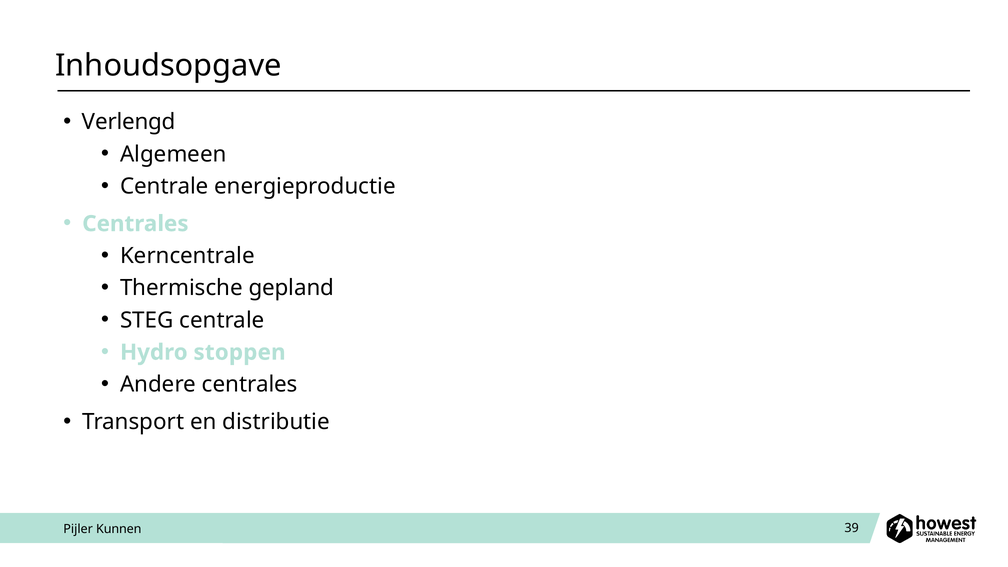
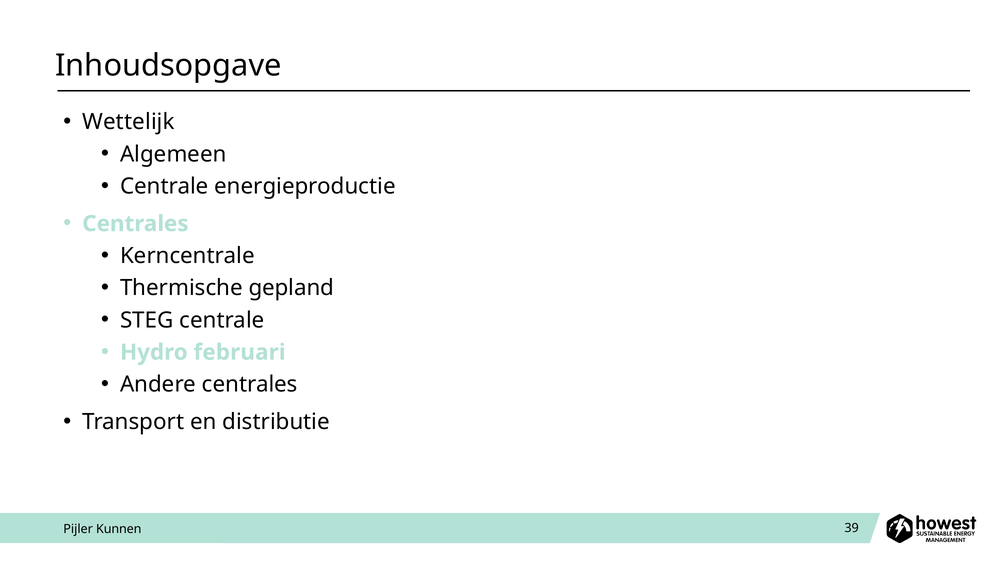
Verlengd: Verlengd -> Wettelijk (129, 122)
stoppen: stoppen -> februari (240, 352)
